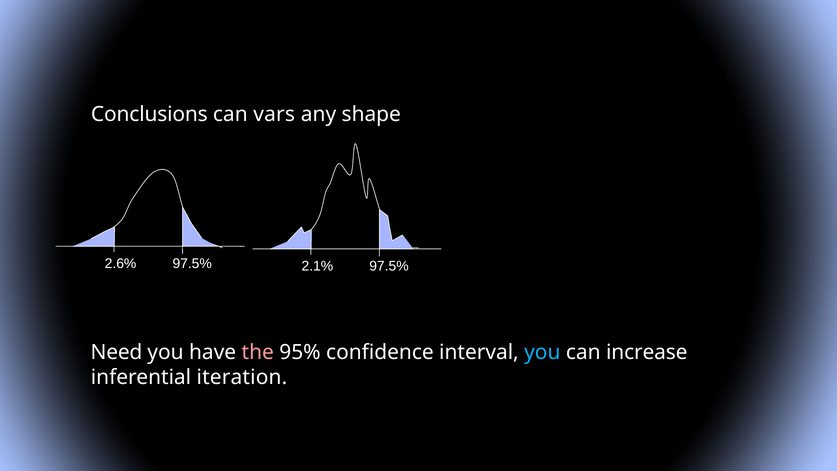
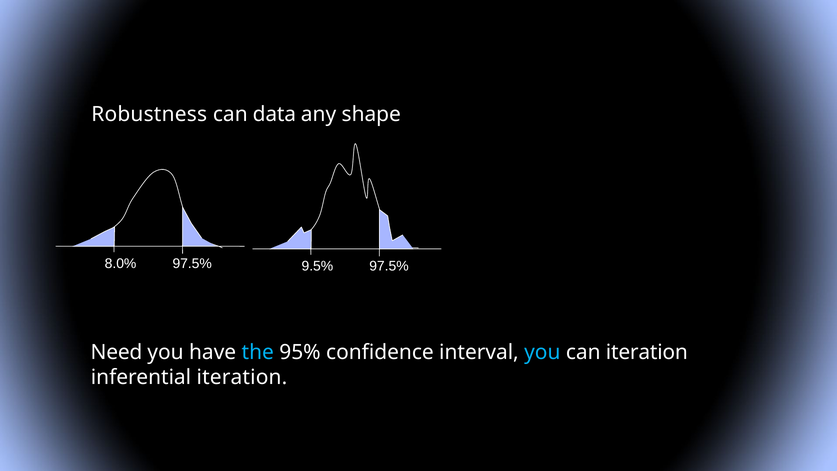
Conclusions: Conclusions -> Robustness (149, 114)
vars: vars -> data (274, 114)
2.6%: 2.6% -> 8.0% (121, 264)
2.1%: 2.1% -> 9.5% (317, 266)
the colour: pink -> light blue (258, 352)
can increase: increase -> iteration (647, 352)
